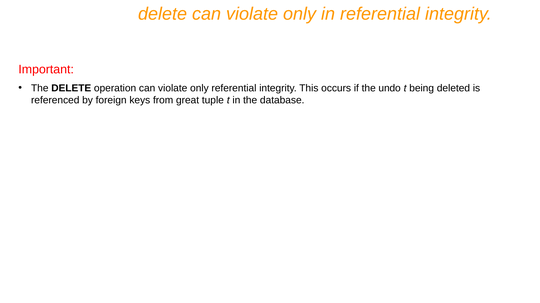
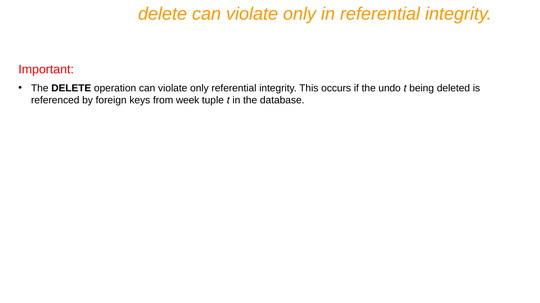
great: great -> week (188, 101)
